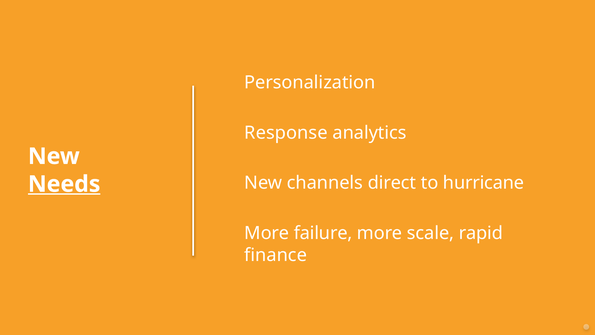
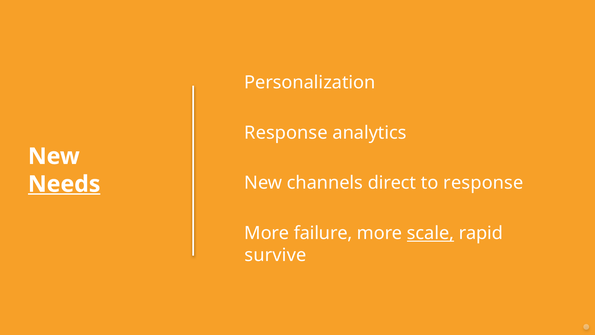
to hurricane: hurricane -> response (483, 183)
scale underline: none -> present (431, 233)
finance: finance -> survive (276, 255)
